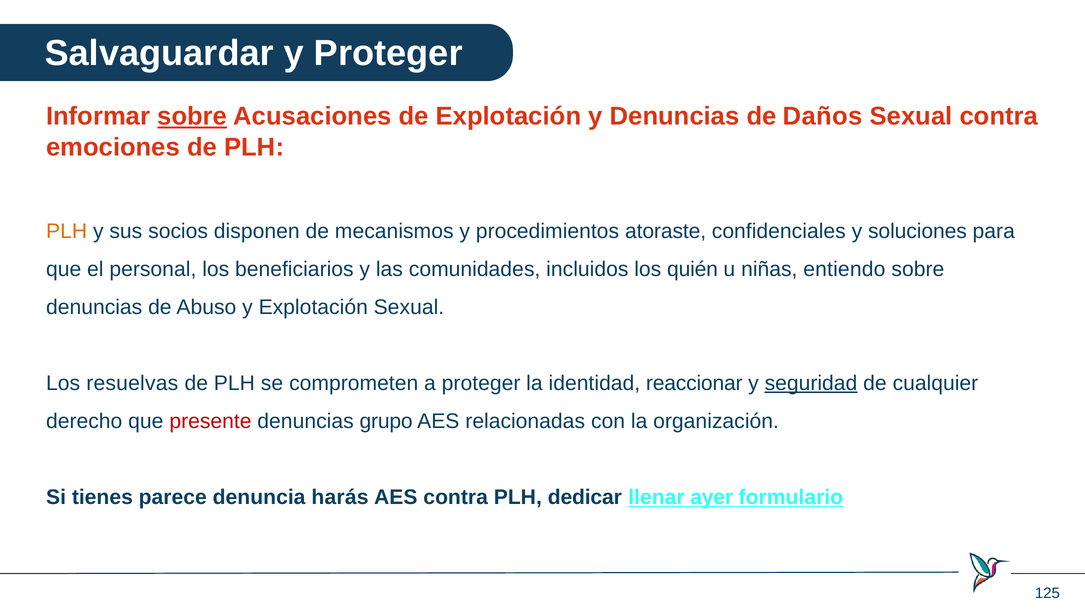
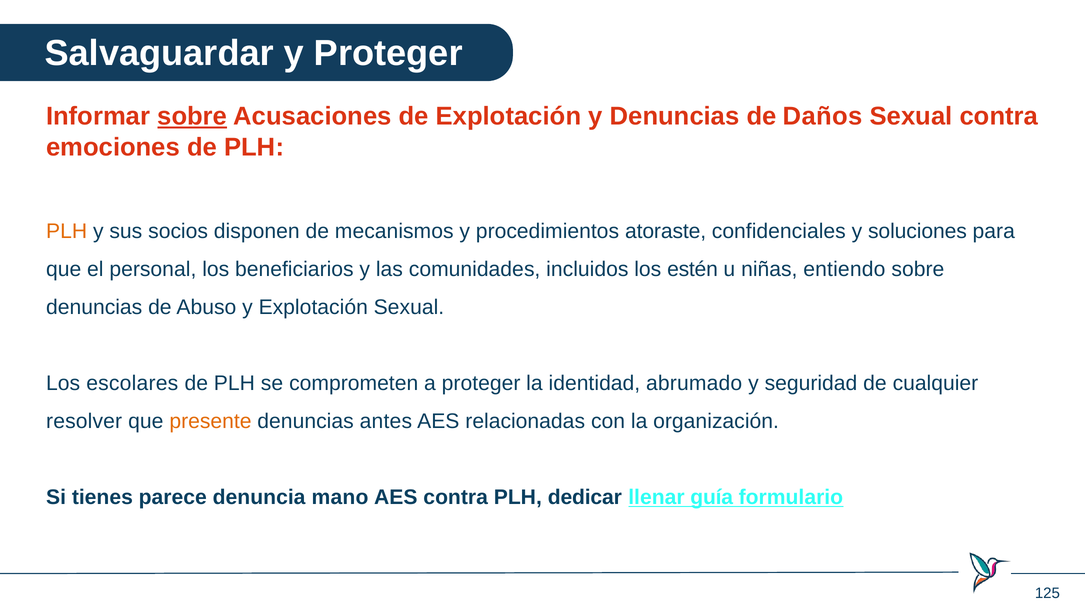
quién: quién -> estén (693, 269)
resuelvas: resuelvas -> escolares (132, 383)
reaccionar: reaccionar -> abrumado (694, 383)
seguridad underline: present -> none (811, 383)
derecho: derecho -> resolver (84, 421)
presente colour: red -> orange (210, 421)
grupo: grupo -> antes (386, 421)
harás: harás -> mano (340, 497)
ayer: ayer -> guía (712, 497)
